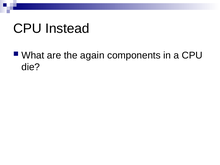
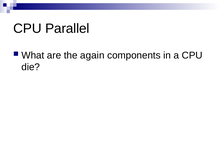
Instead: Instead -> Parallel (67, 28)
